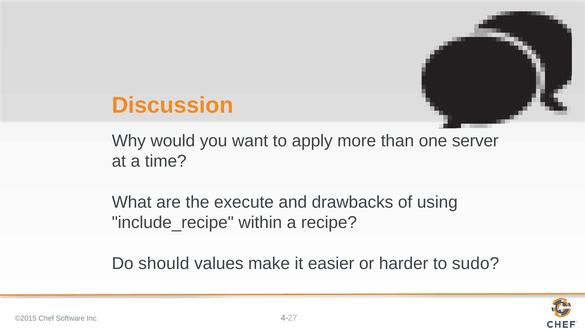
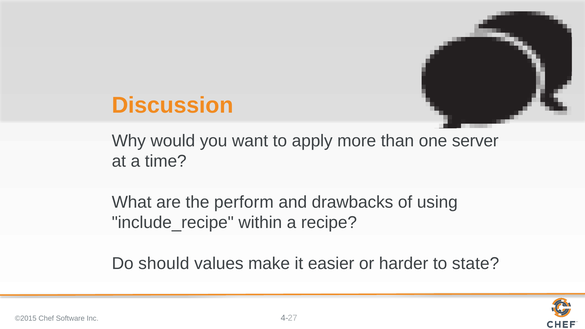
execute: execute -> perform (244, 202)
sudo: sudo -> state (476, 264)
